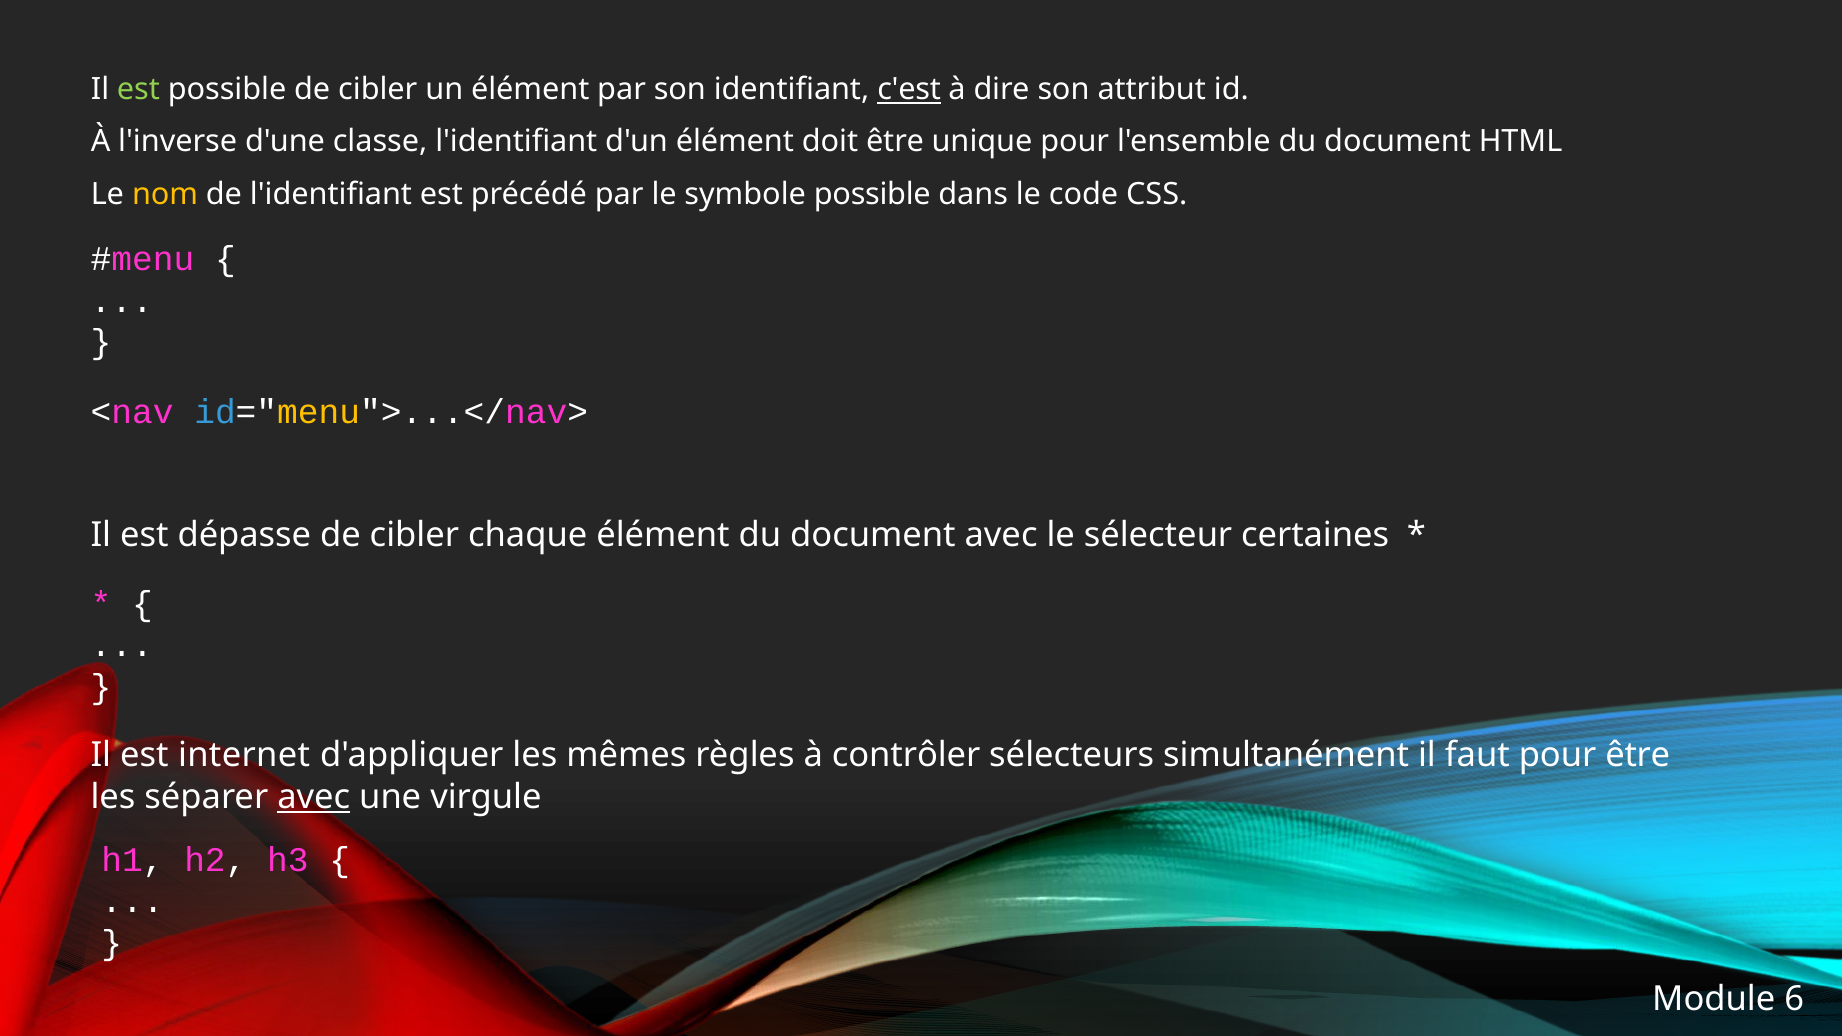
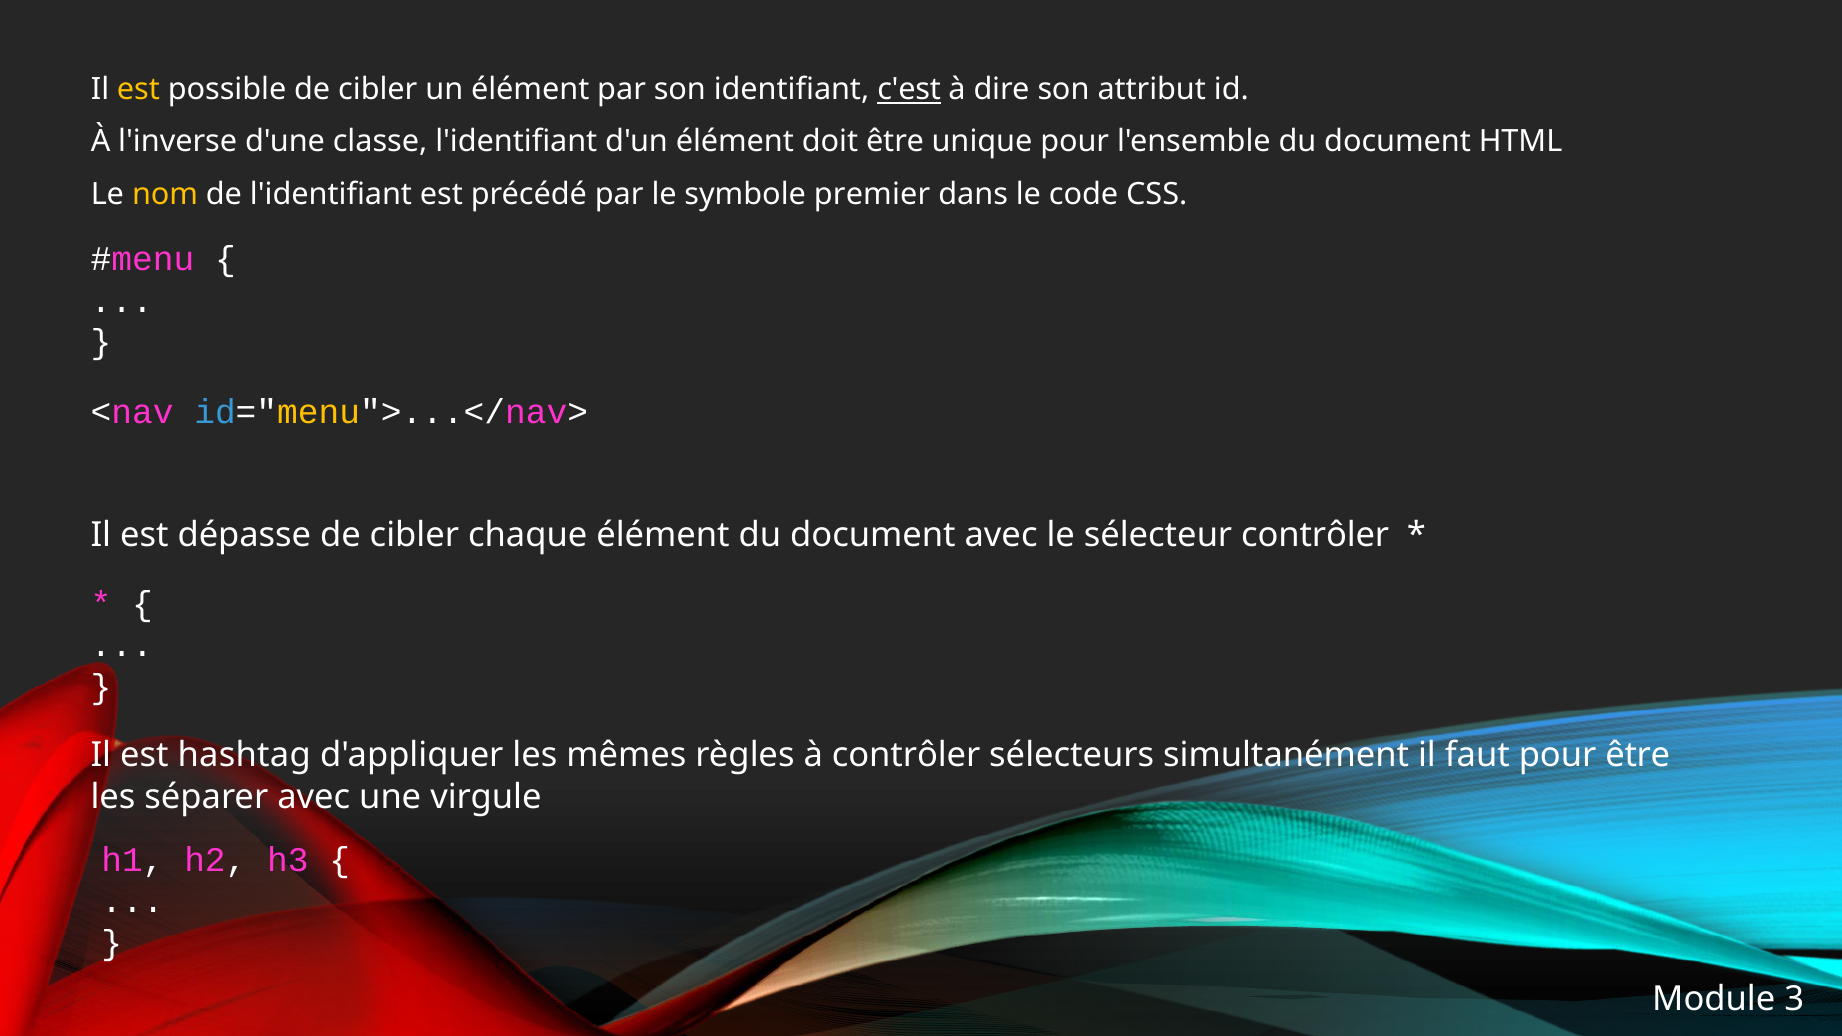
est colour: light green -> yellow (138, 90)
symbole possible: possible -> premier (872, 194)
sélecteur certaines: certaines -> contrôler (1315, 535)
internet: internet -> hashtag (244, 756)
avec underline: present -> none (314, 797)
6: 6 -> 3 (1794, 999)
